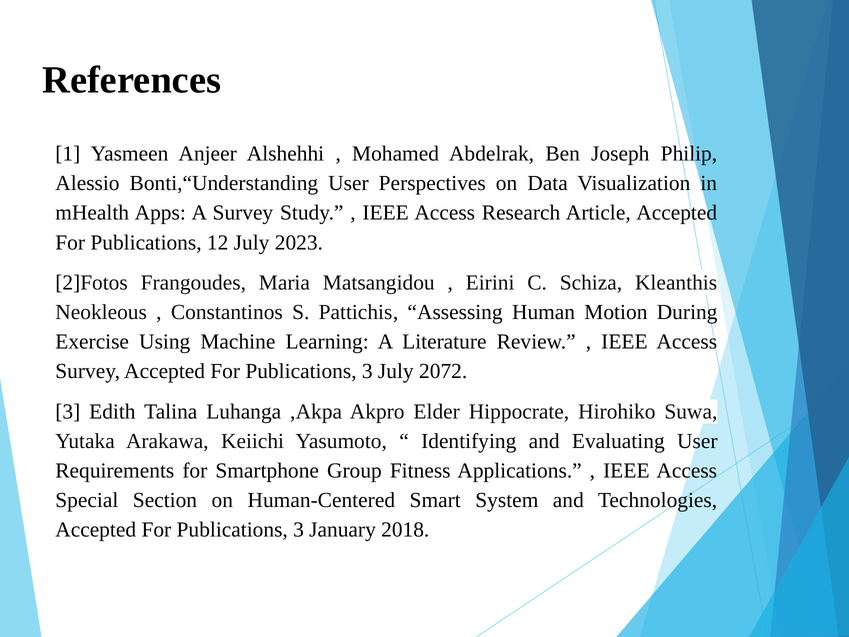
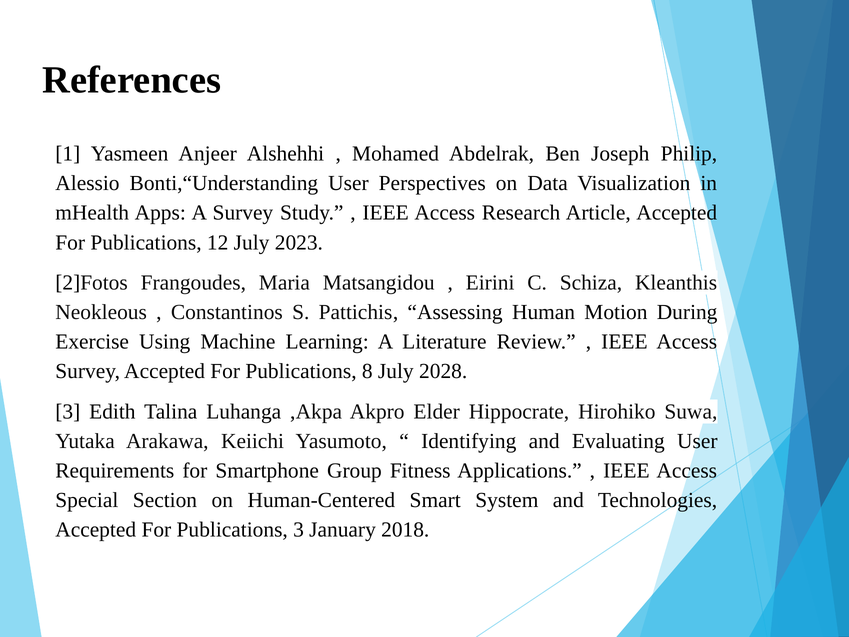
3: 3 -> 8 (367, 371)
2072: 2072 -> 2028 (443, 371)
